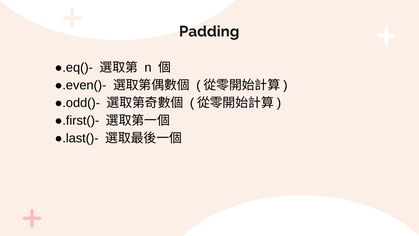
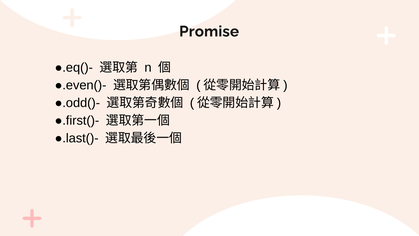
Padding: Padding -> Promise (209, 31)
